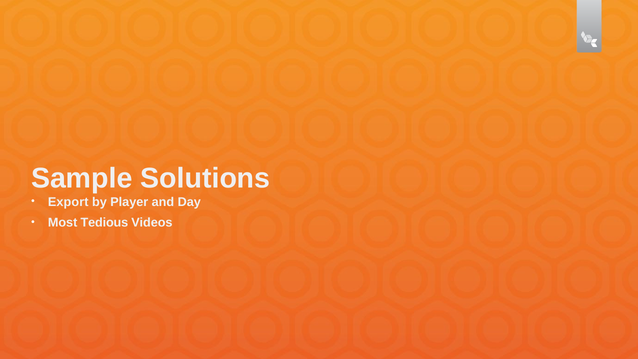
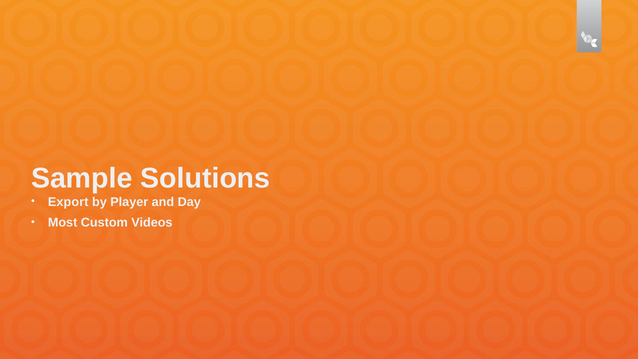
Tedious: Tedious -> Custom (104, 223)
